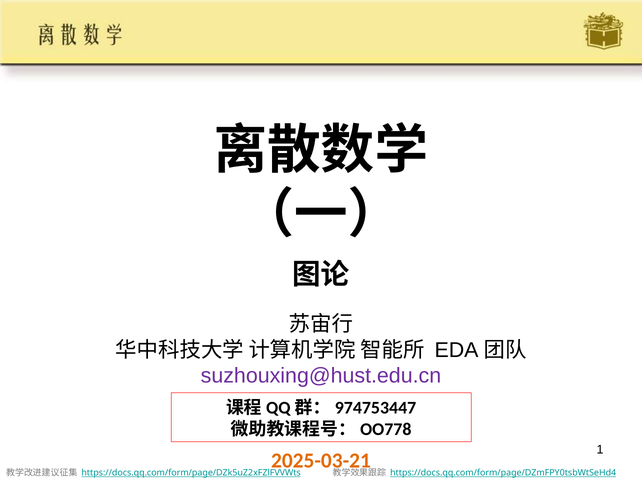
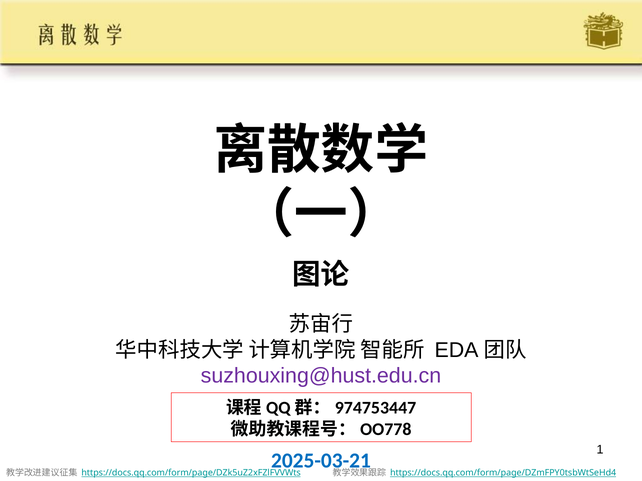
2025-03-21 colour: orange -> blue (321, 461)
